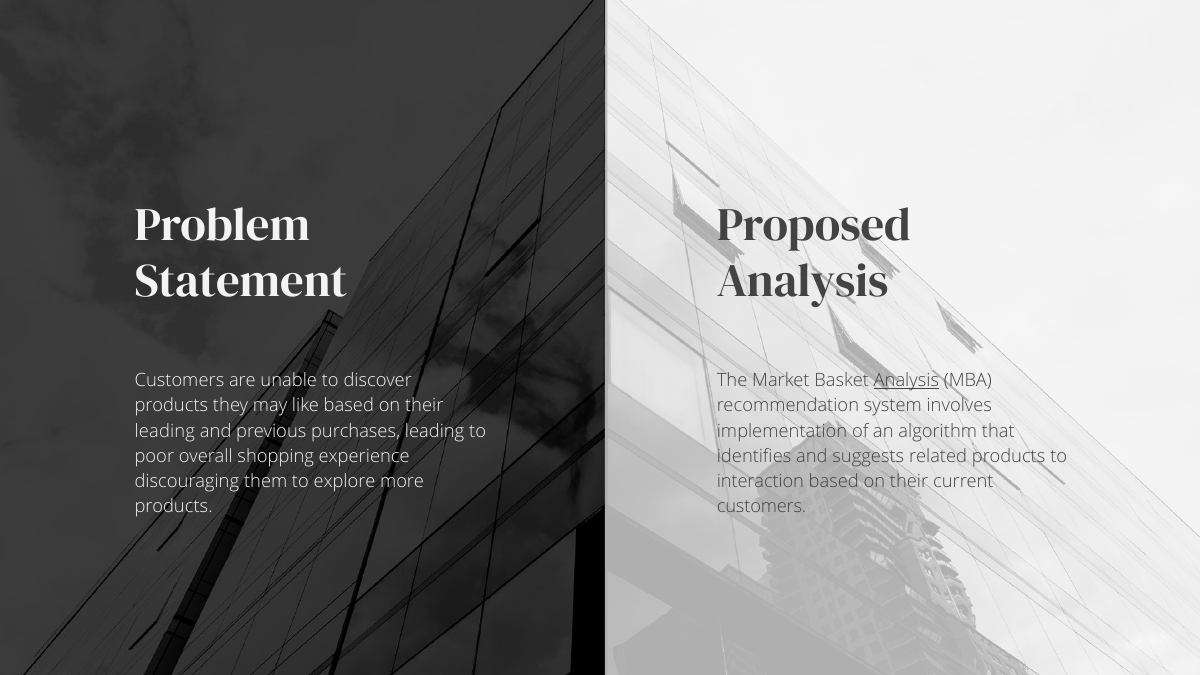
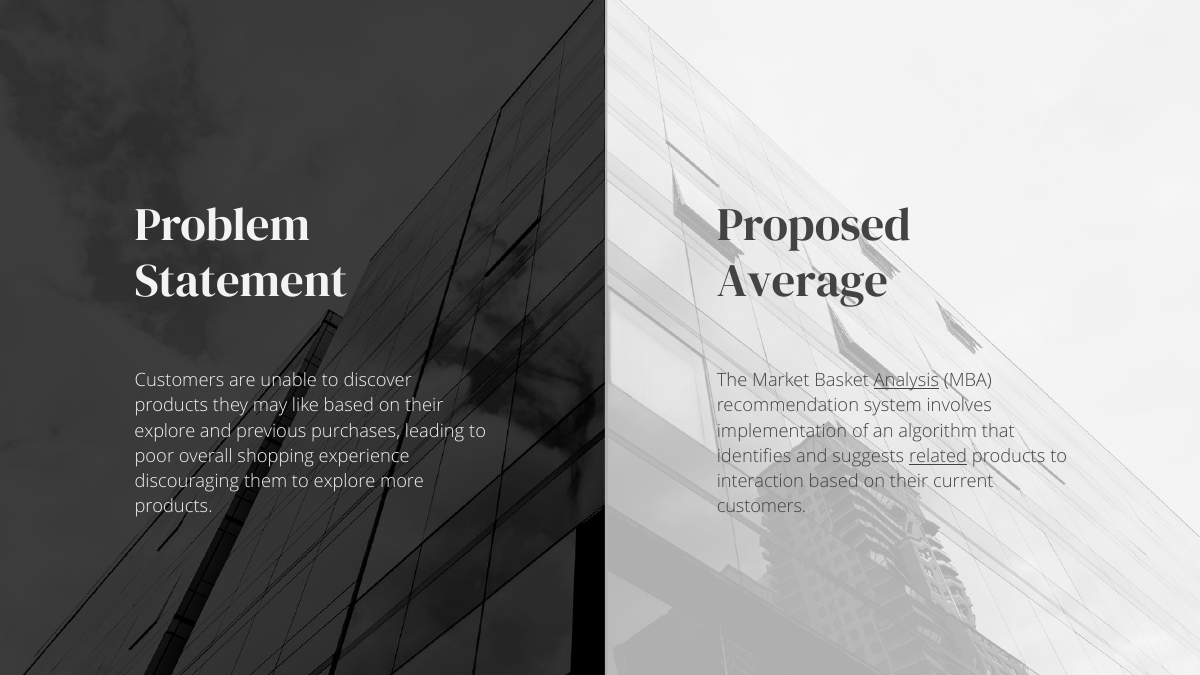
Analysis: Analysis -> Average (803, 281)
leading: leading -> explore (165, 431)
related underline: none -> present (938, 456)
